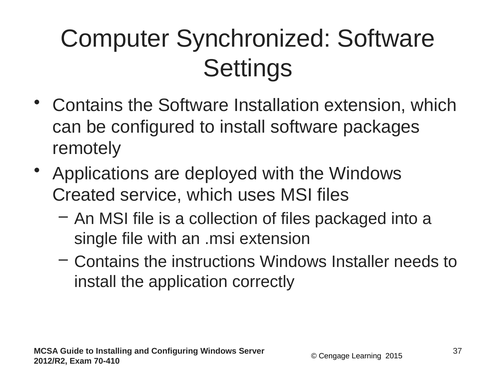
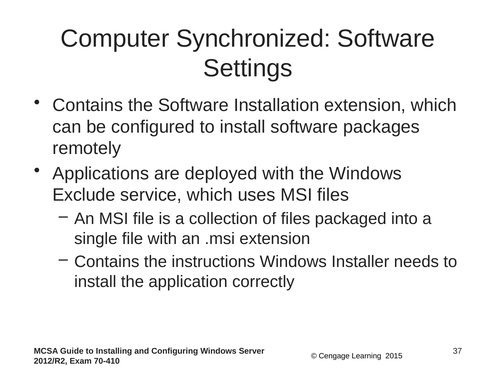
Created: Created -> Exclude (84, 195)
